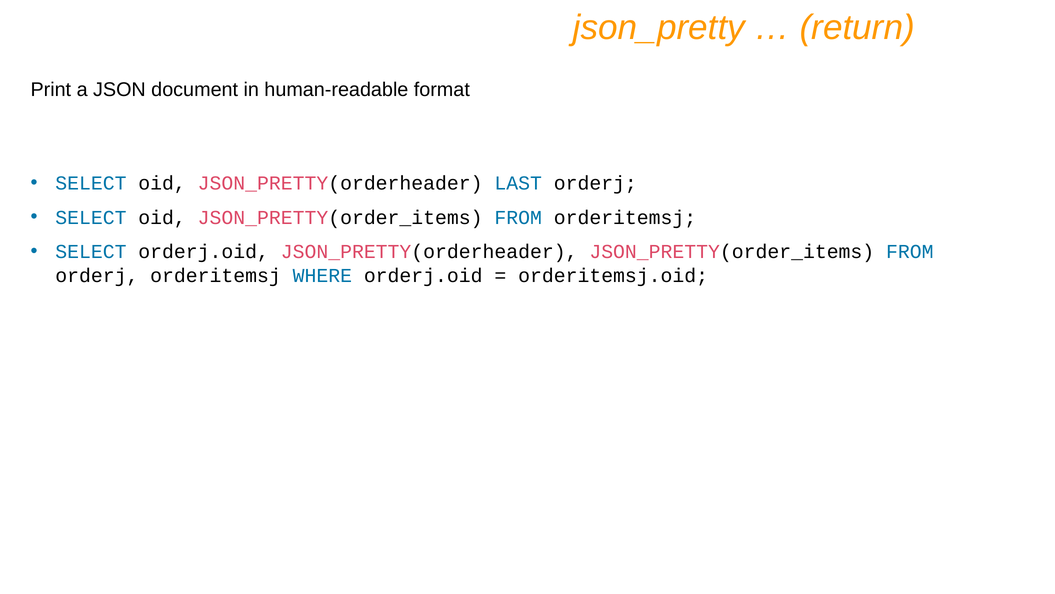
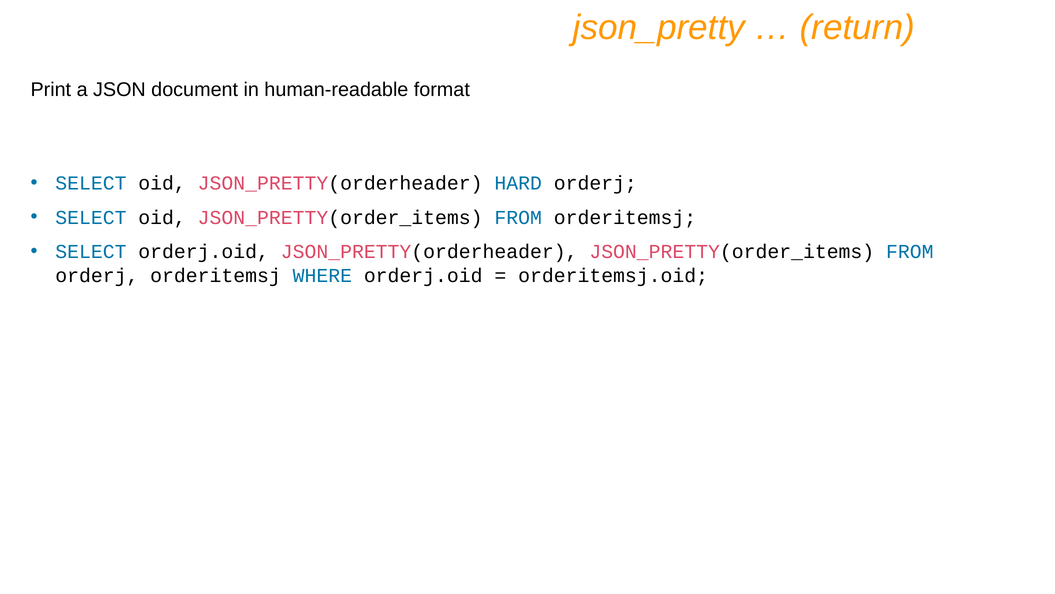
LAST: LAST -> HARD (518, 183)
